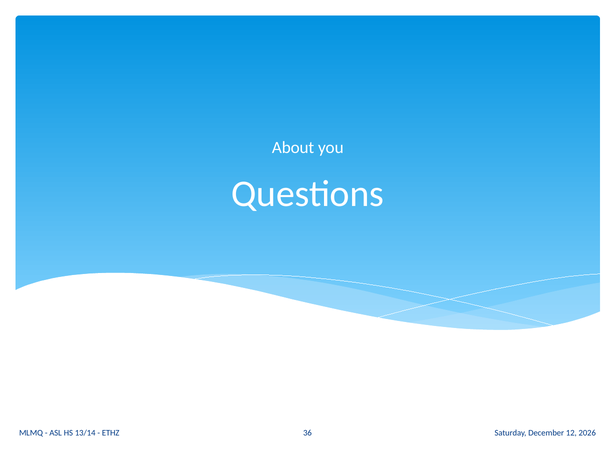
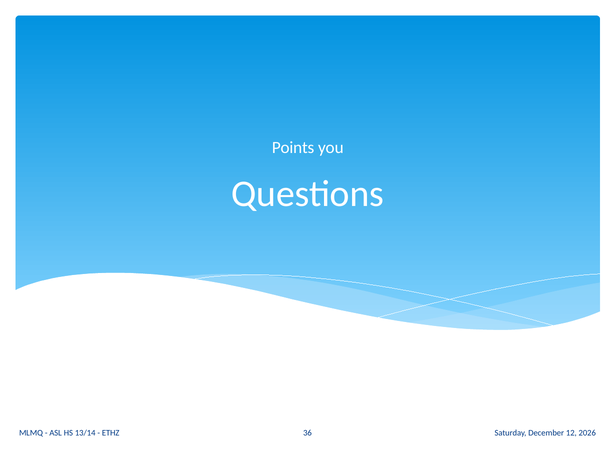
About: About -> Points (293, 148)
